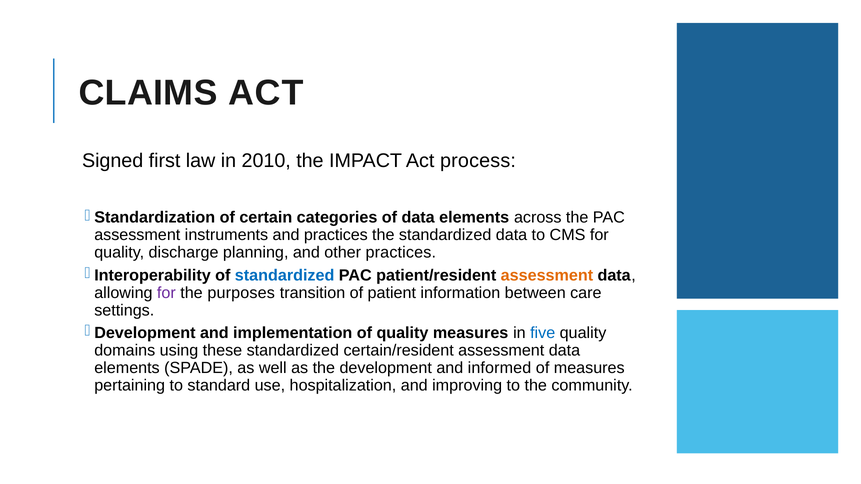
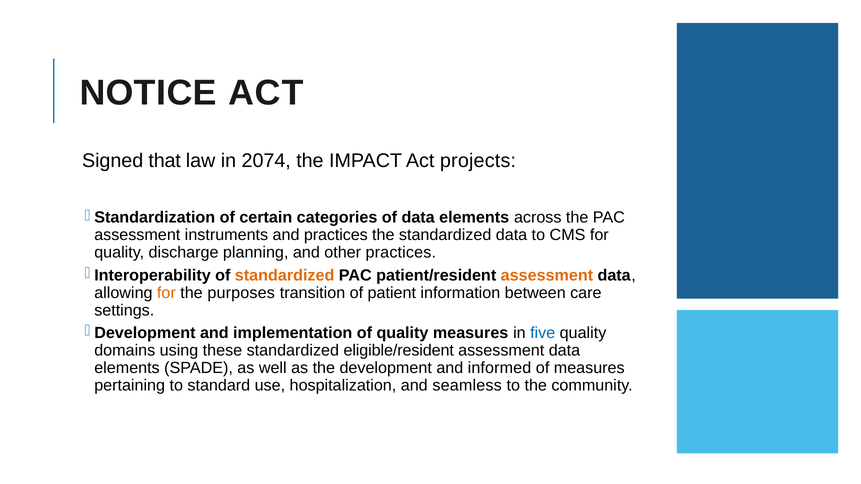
CLAIMS: CLAIMS -> NOTICE (148, 93)
first: first -> that (165, 161)
2010: 2010 -> 2074 (266, 161)
process: process -> projects (478, 161)
standardized colour: blue -> orange (285, 276)
for colour: purple -> orange (166, 293)
certain/resident: certain/resident -> eligible/resident (399, 351)
improving: improving -> seamless (467, 386)
